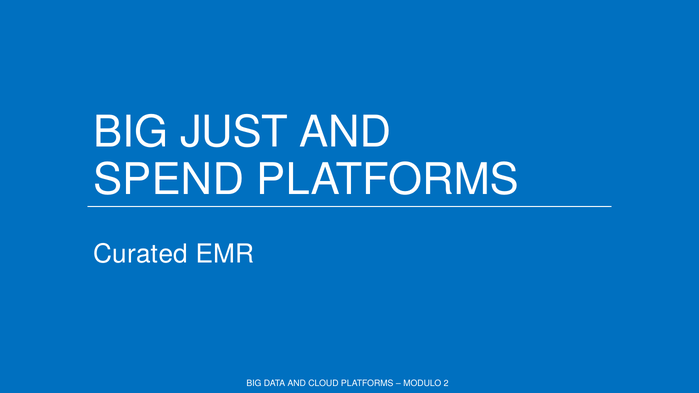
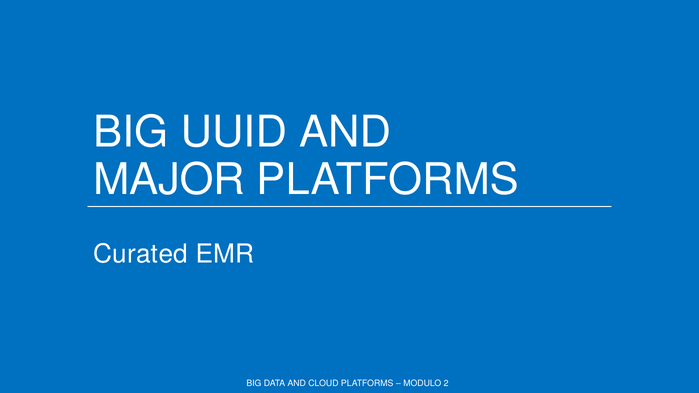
JUST: JUST -> UUID (234, 133)
SPEND: SPEND -> MAJOR (169, 180)
